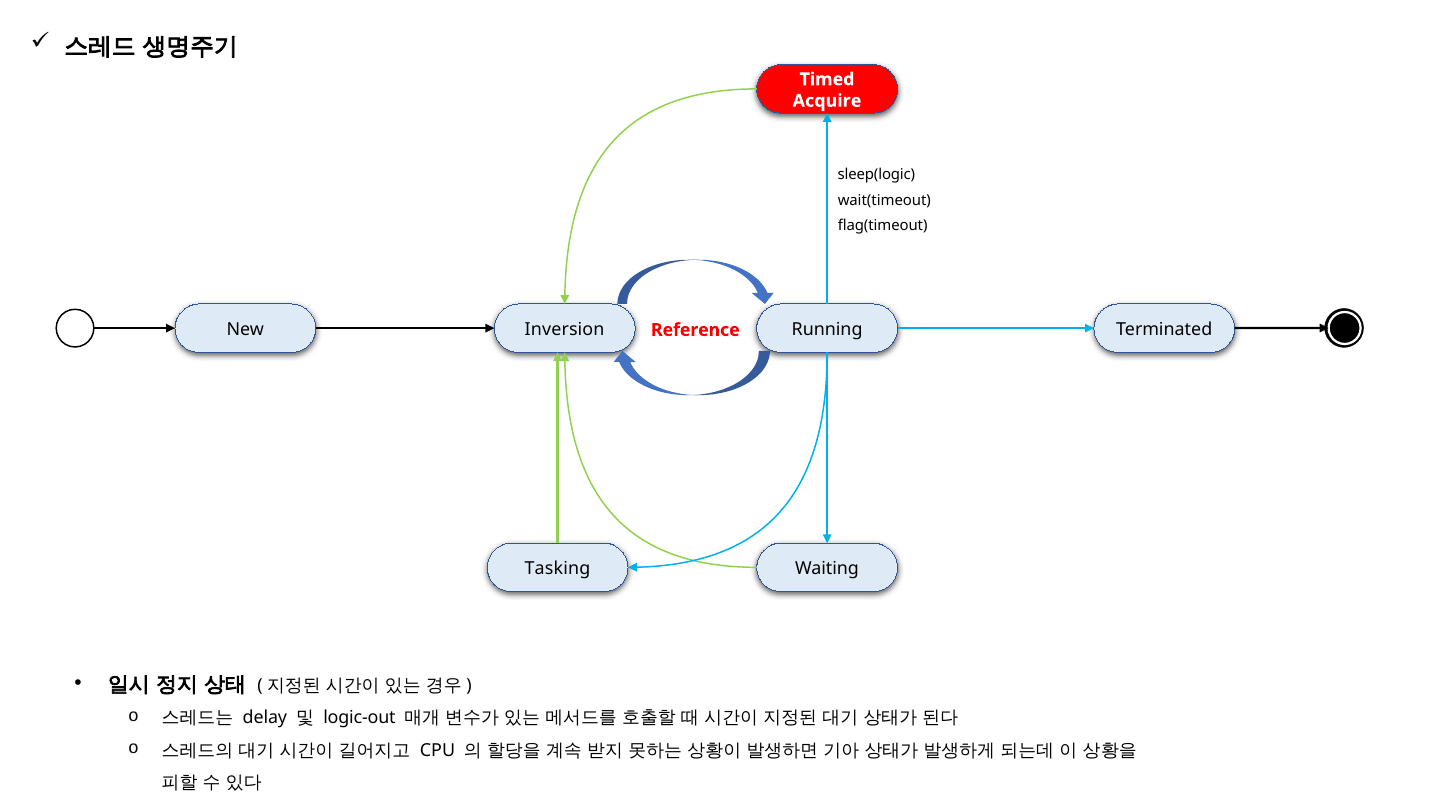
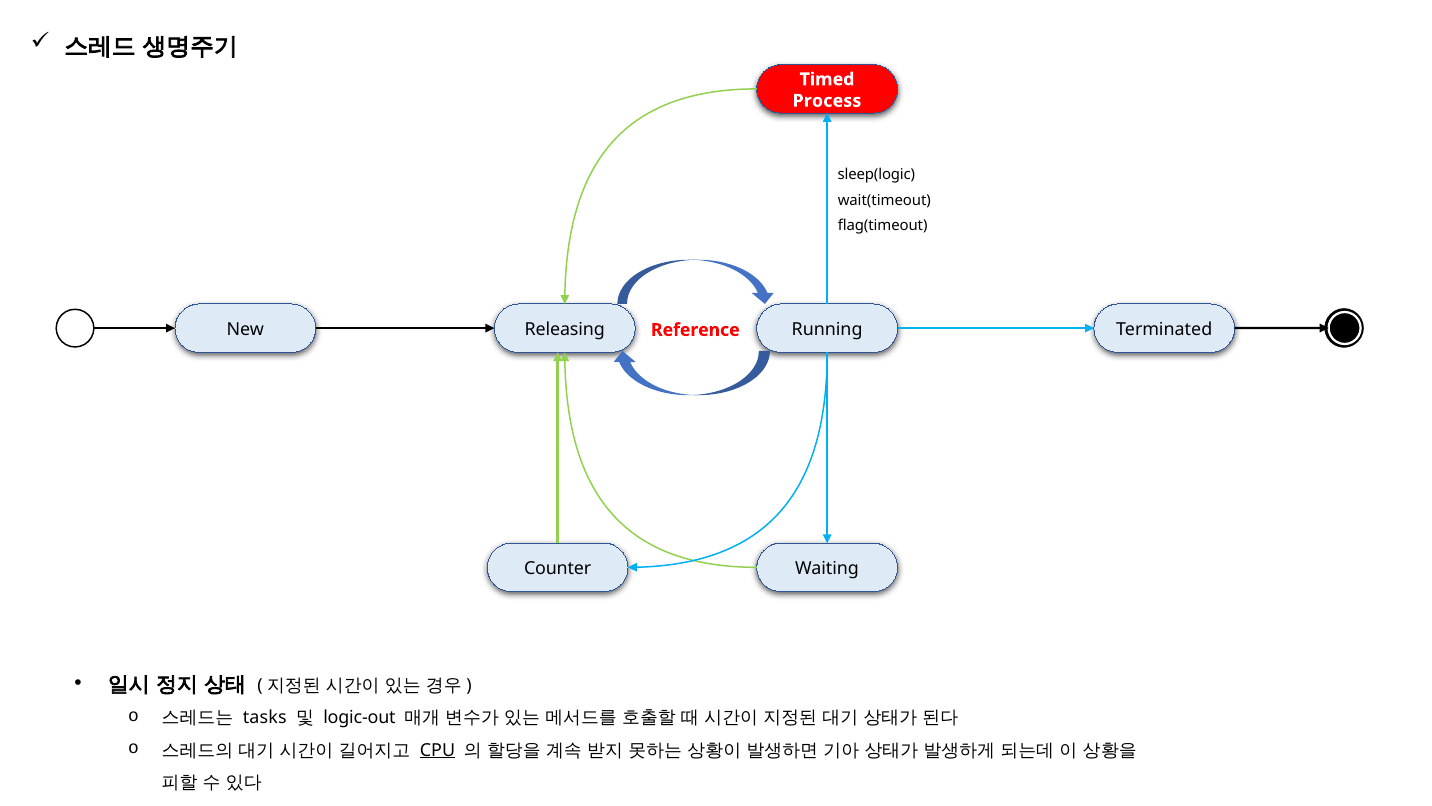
Acquire: Acquire -> Process (827, 101)
Inversion: Inversion -> Releasing (565, 329)
Tasking: Tasking -> Counter (558, 568)
delay: delay -> tasks (265, 718)
CPU underline: none -> present (438, 750)
